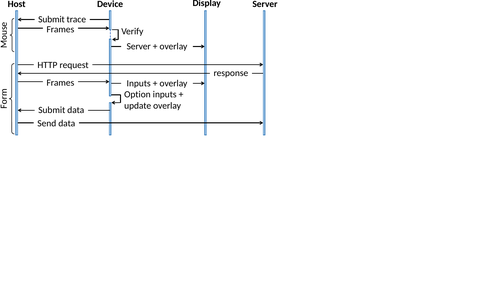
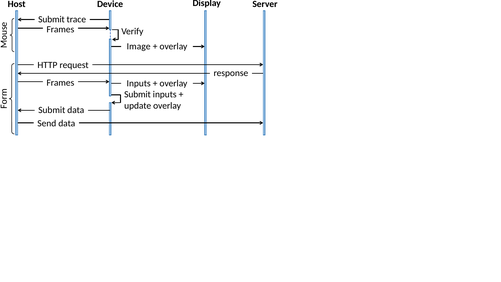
Server: Server -> Image (139, 46)
Option: Option -> Submit (137, 94)
